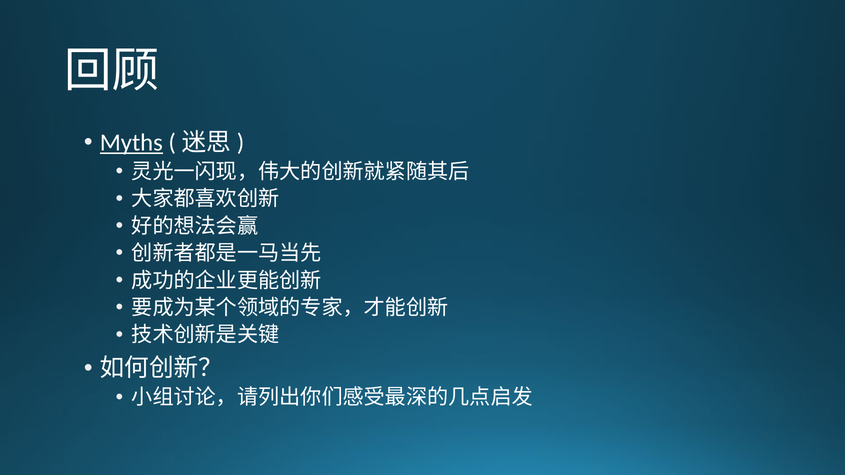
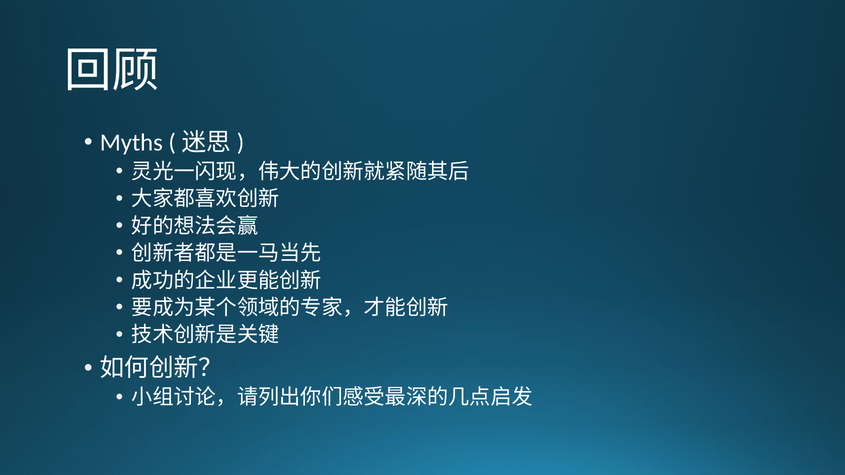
Myths underline: present -> none (131, 143)
